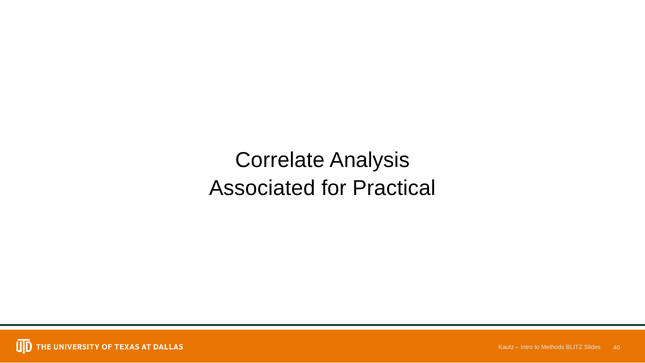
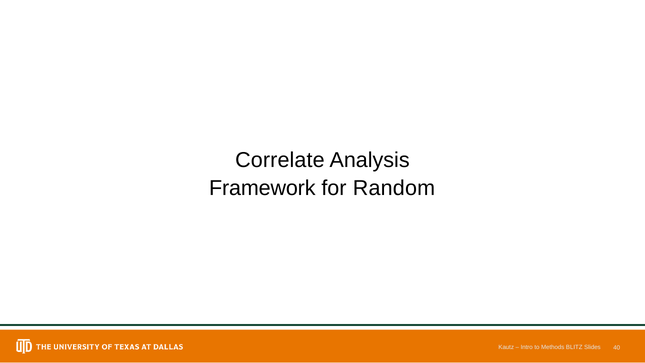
Associated: Associated -> Framework (262, 188)
Practical: Practical -> Random (394, 188)
